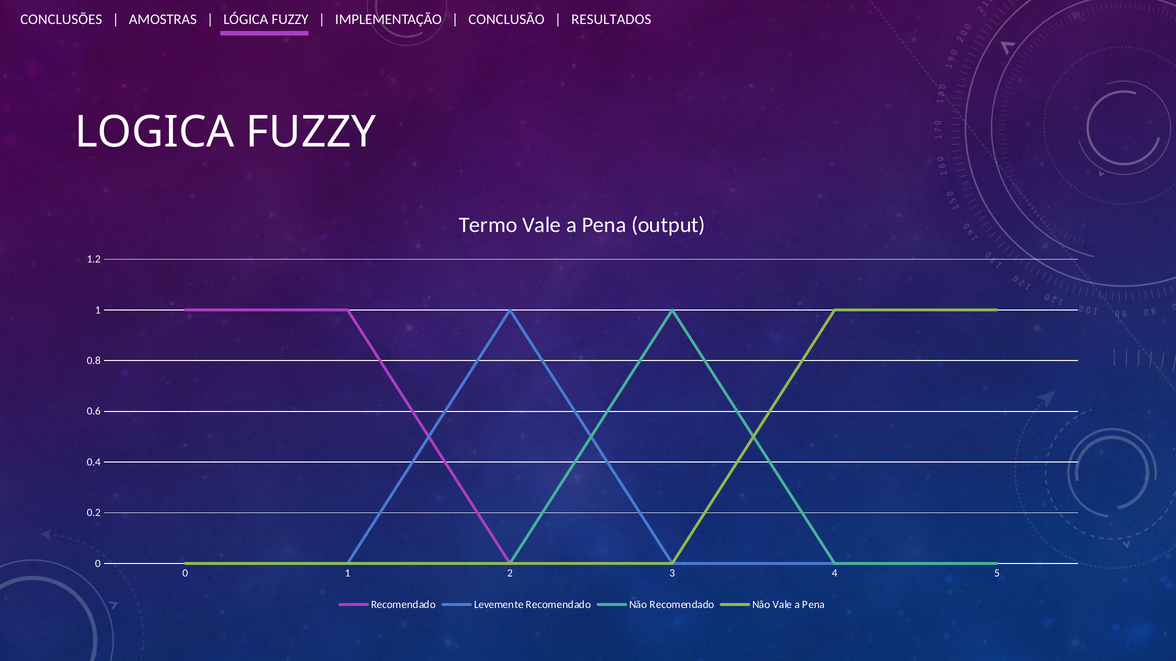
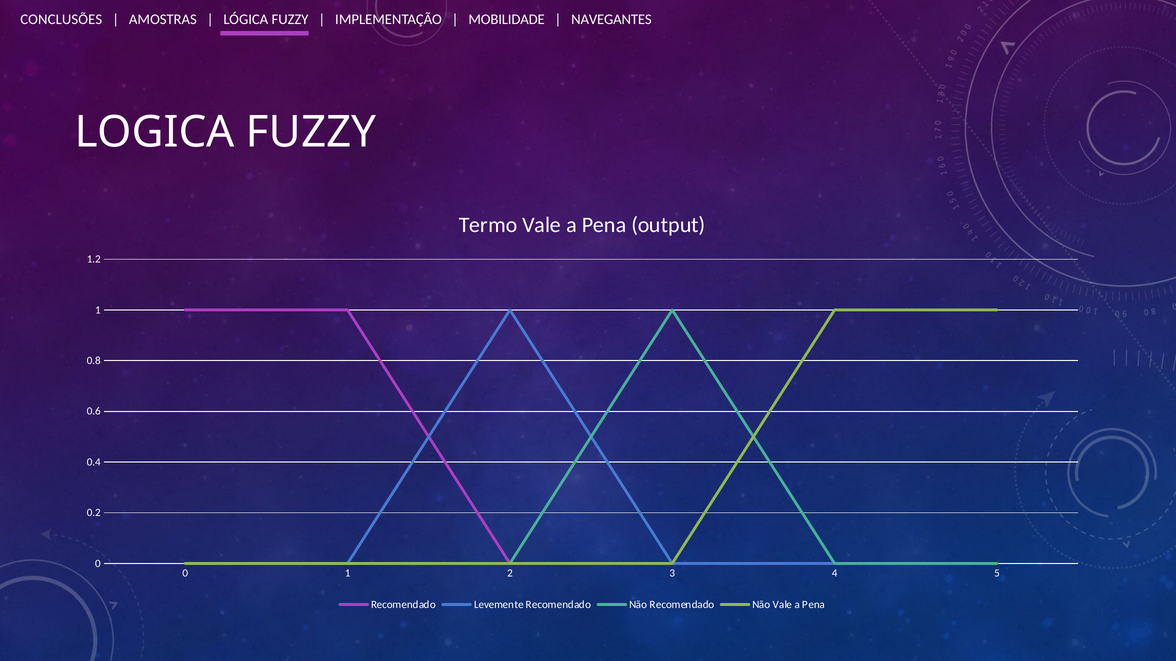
CONCLUSÃO: CONCLUSÃO -> MOBILIDADE (507, 19)
RESULTADOS: RESULTADOS -> NAVEGANTES (611, 19)
